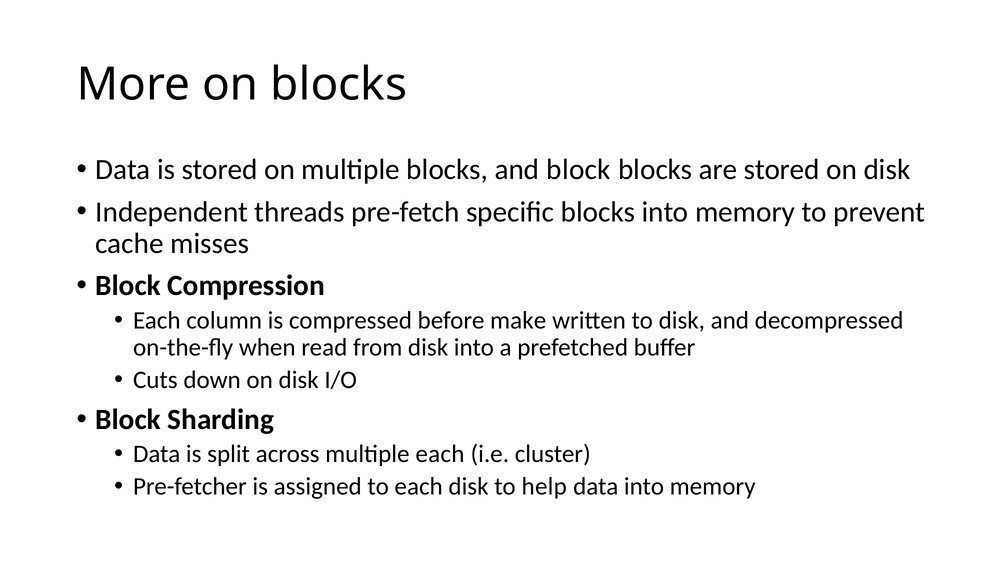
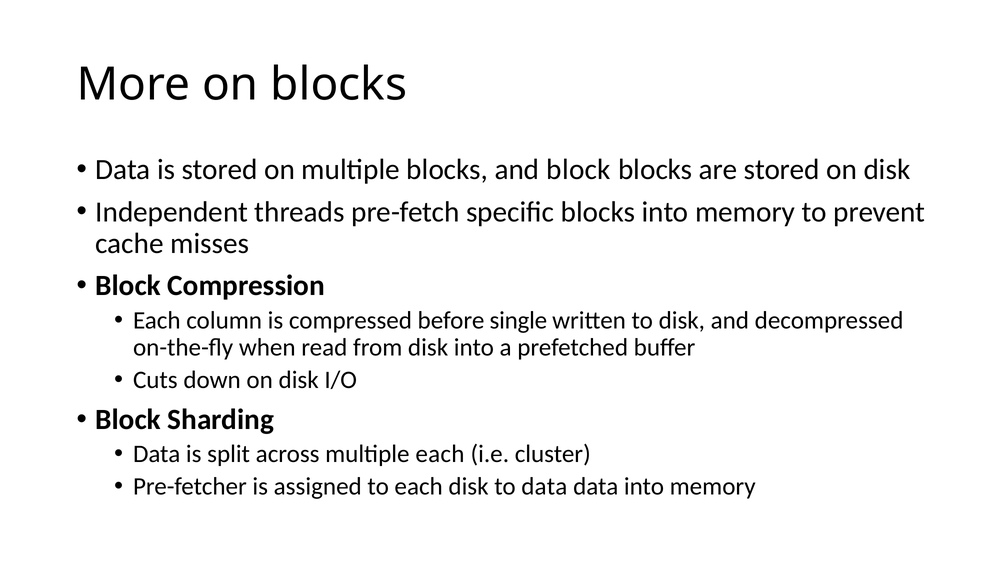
make: make -> single (518, 320)
to help: help -> data (544, 486)
